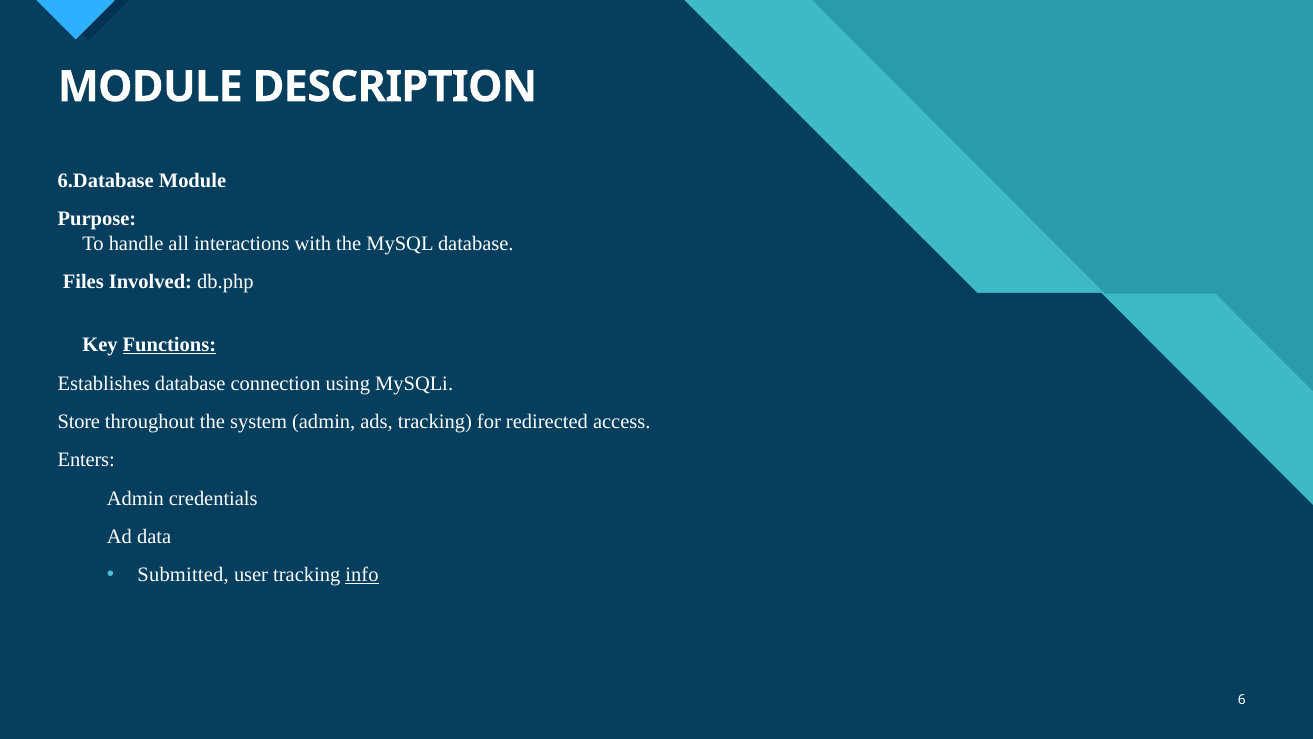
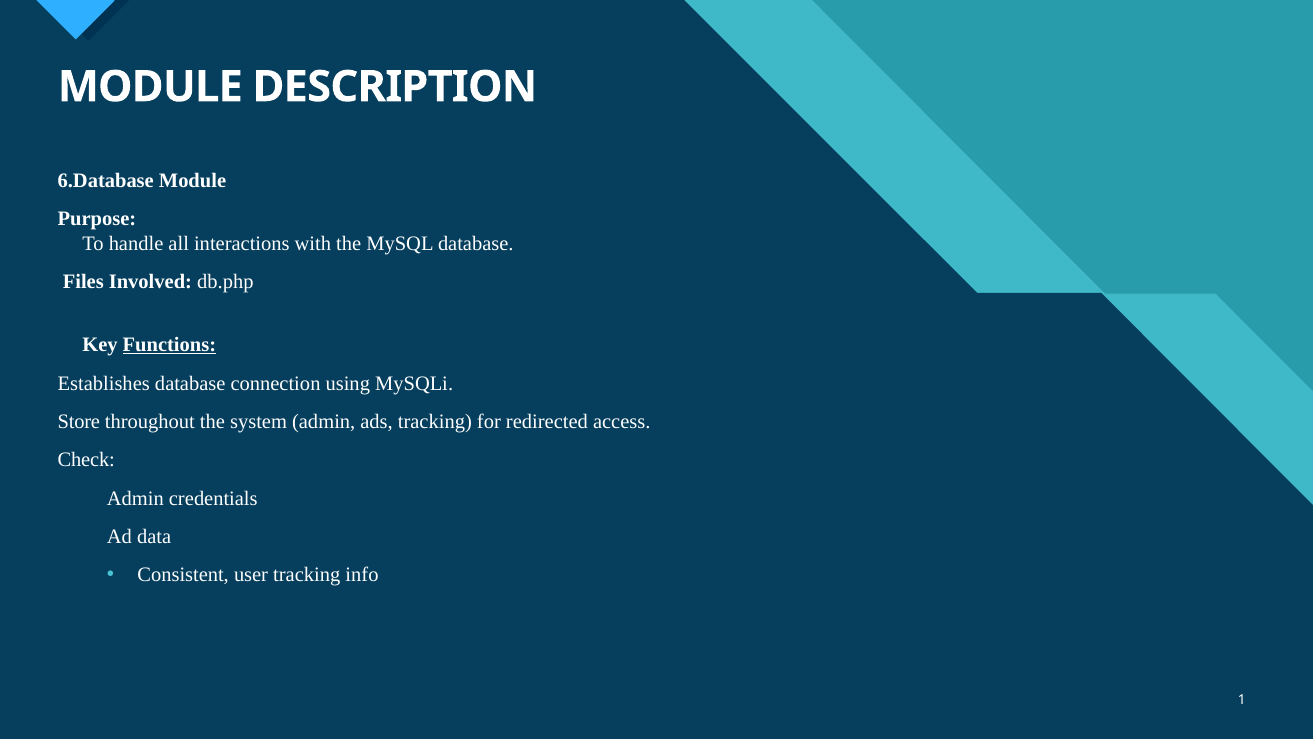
Enters: Enters -> Check (86, 460)
Submitted: Submitted -> Consistent (183, 575)
info underline: present -> none (362, 575)
6: 6 -> 1 (1242, 700)
